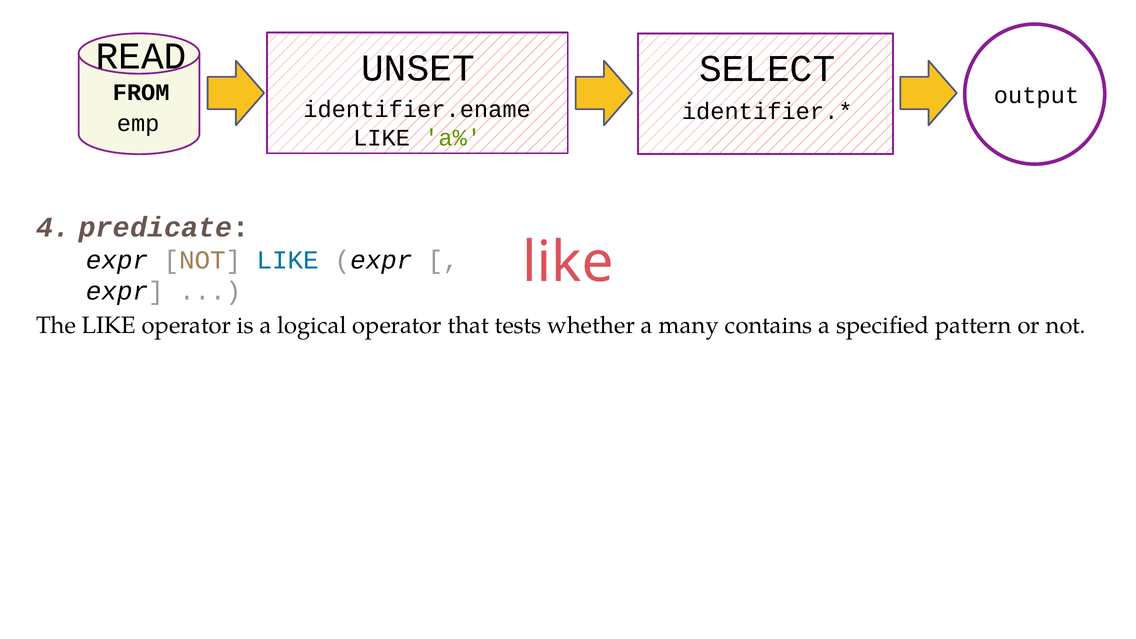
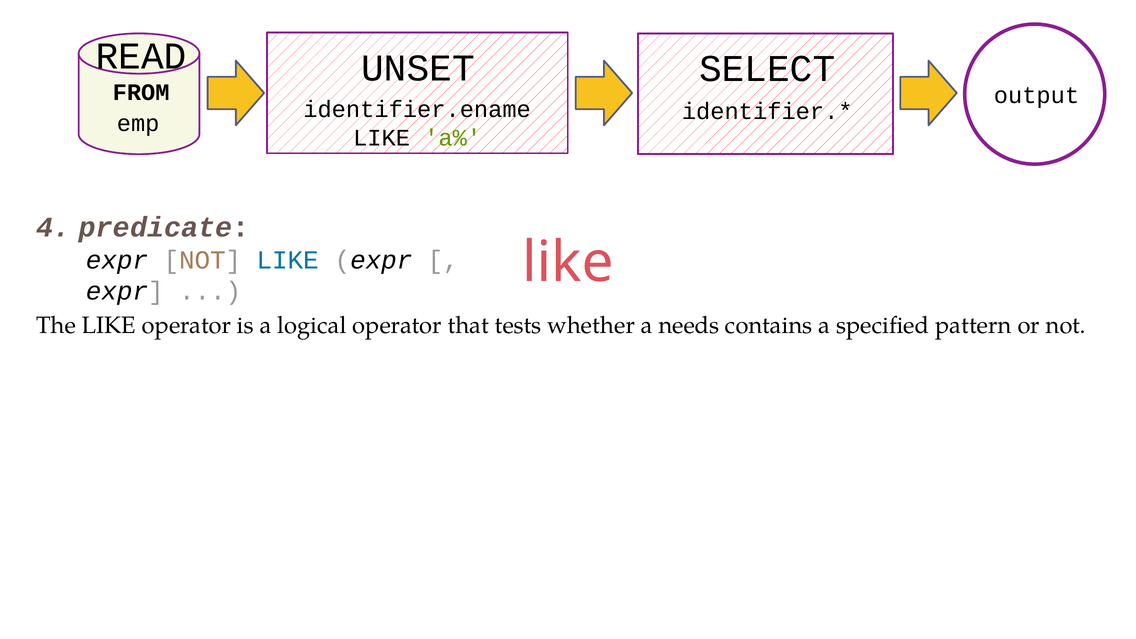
many: many -> needs (689, 325)
